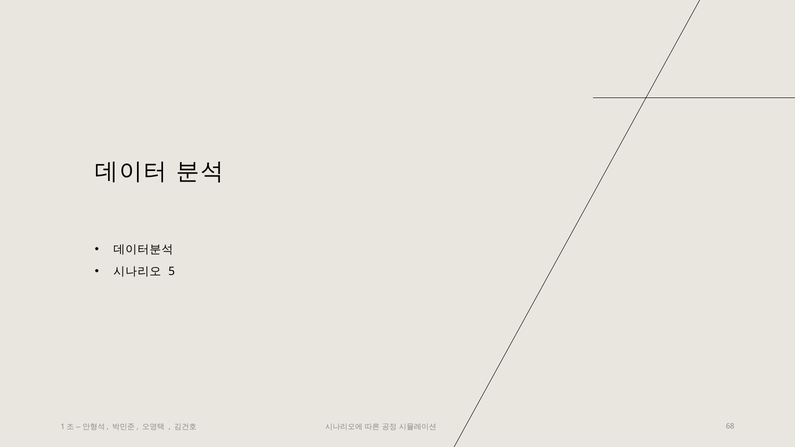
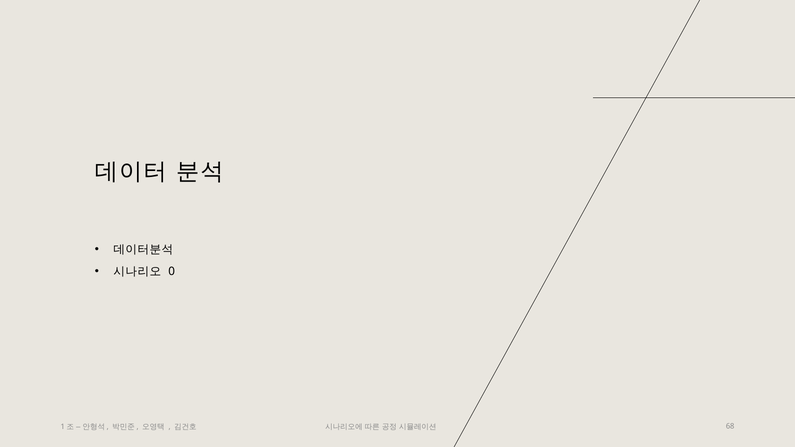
5: 5 -> 0 (172, 272)
